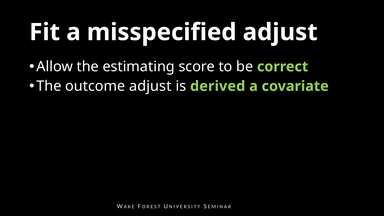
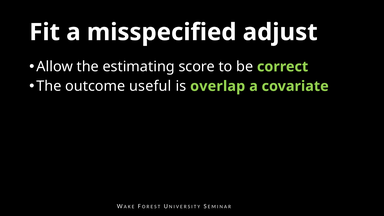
outcome adjust: adjust -> useful (150, 86)
derived: derived -> overlap (218, 86)
